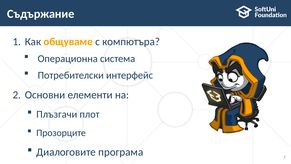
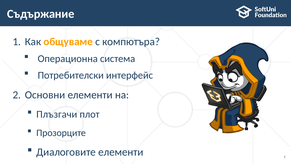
Диалоговите програма: програма -> елементи (121, 152)
